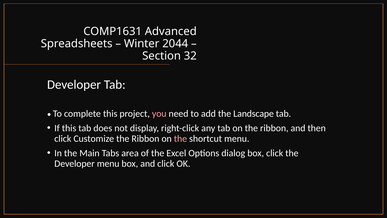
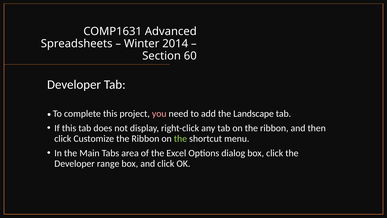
2044: 2044 -> 2014 (175, 44)
32: 32 -> 60 (190, 56)
the colour: pink -> light green (180, 138)
Developer menu: menu -> range (108, 163)
